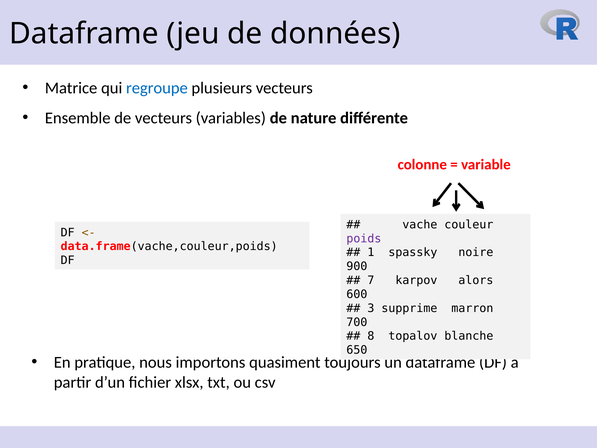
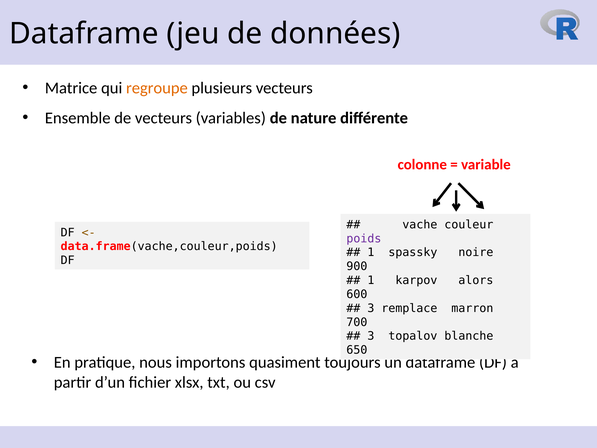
regroupe colour: blue -> orange (157, 88)
7: 7 -> 1 (371, 280)
supprime: supprime -> remplace (409, 308)
8: 8 -> 3 (371, 336)
